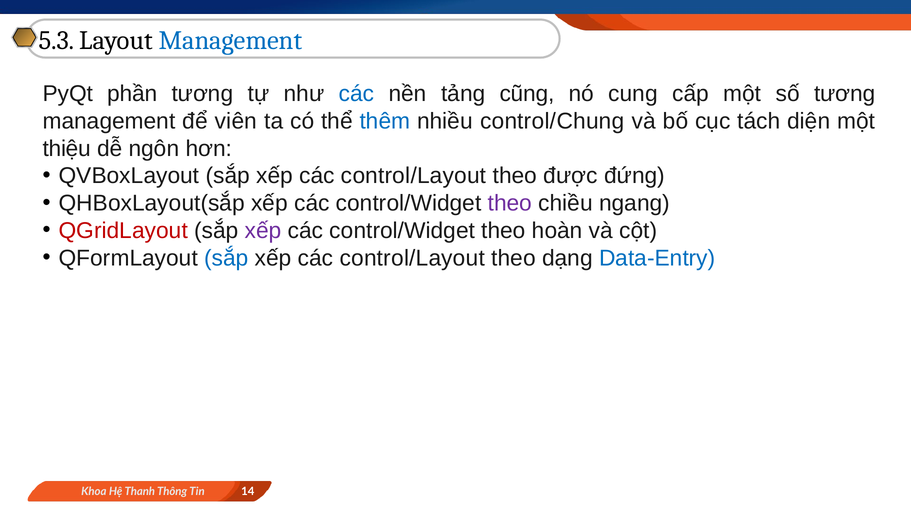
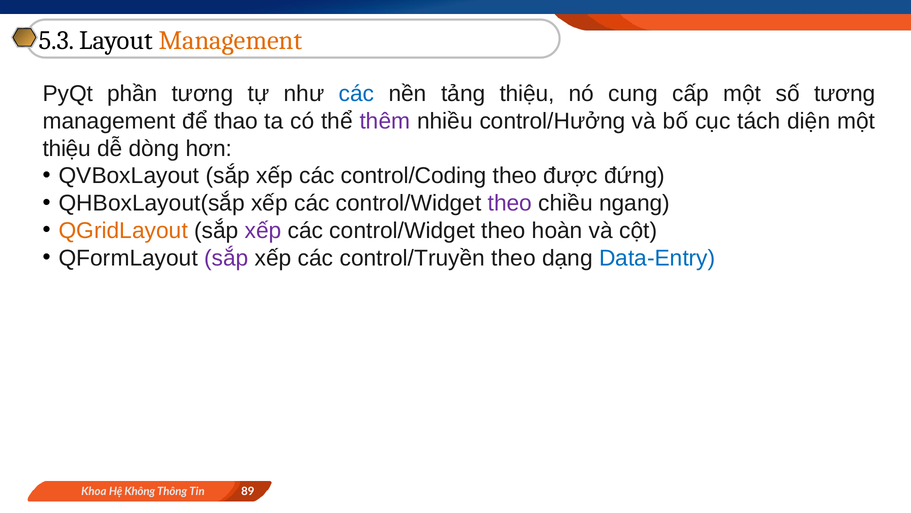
Management colour: blue -> orange (230, 40)
tảng cũng: cũng -> thiệu (527, 94)
viên: viên -> thao (236, 121)
thêm colour: blue -> purple (385, 121)
control/Chung: control/Chung -> control/Hưởng (552, 121)
ngôn: ngôn -> dòng (154, 148)
control/Layout: control/Layout -> control/Coding (414, 176)
QGridLayout colour: red -> orange (123, 230)
sắp colour: blue -> purple (226, 258)
control/Layout: control/Layout -> control/Truyền (412, 258)
Thanh: Thanh -> Không (140, 491)
14: 14 -> 89 (248, 491)
